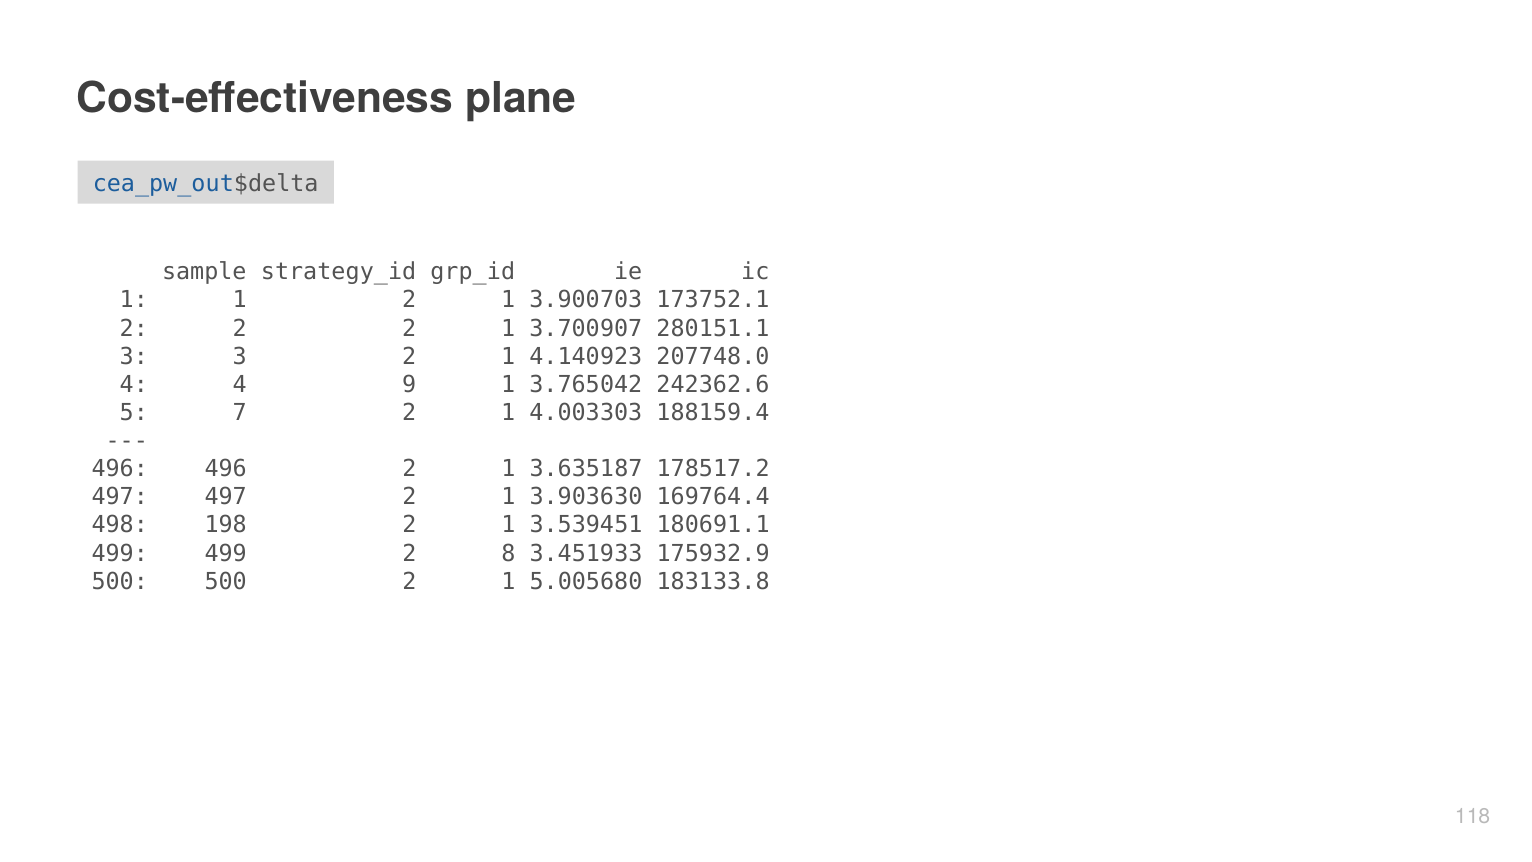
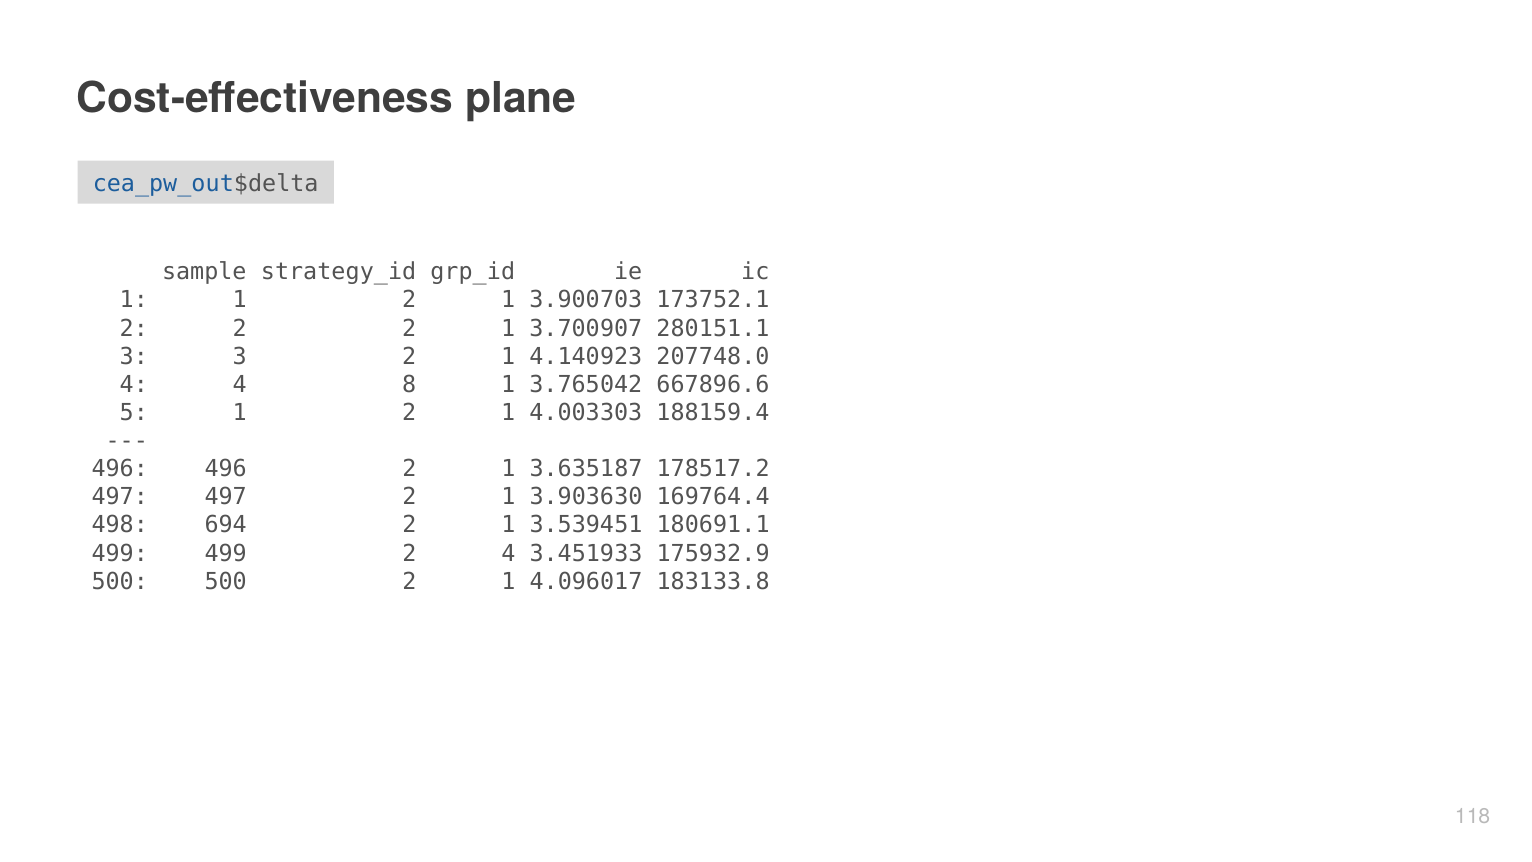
9: 9 -> 8 (409, 385)
242362.6: 242362.6 -> 667896.6 (713, 385)
5 7: 7 -> 1 (240, 413)
198: 198 -> 694 (226, 525)
2 8: 8 -> 4 (508, 553)
5.005680: 5.005680 -> 4.096017 (586, 581)
